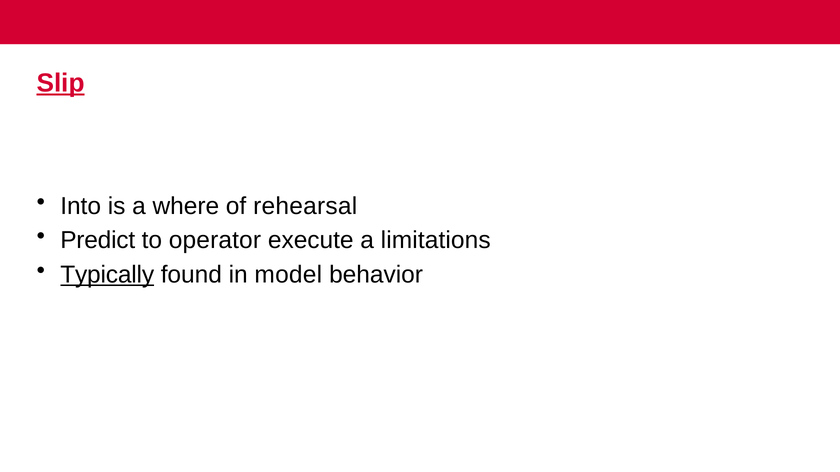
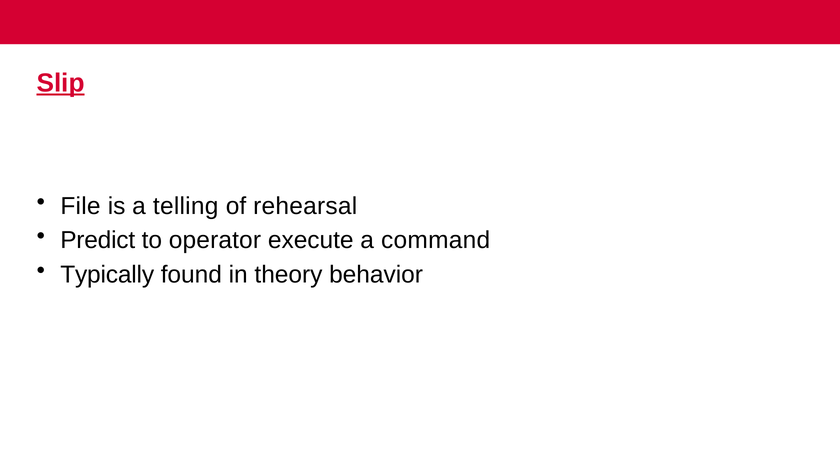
Into: Into -> File (81, 206)
where: where -> telling (186, 206)
limitations: limitations -> command (436, 240)
Typically underline: present -> none (107, 275)
model: model -> theory (288, 275)
